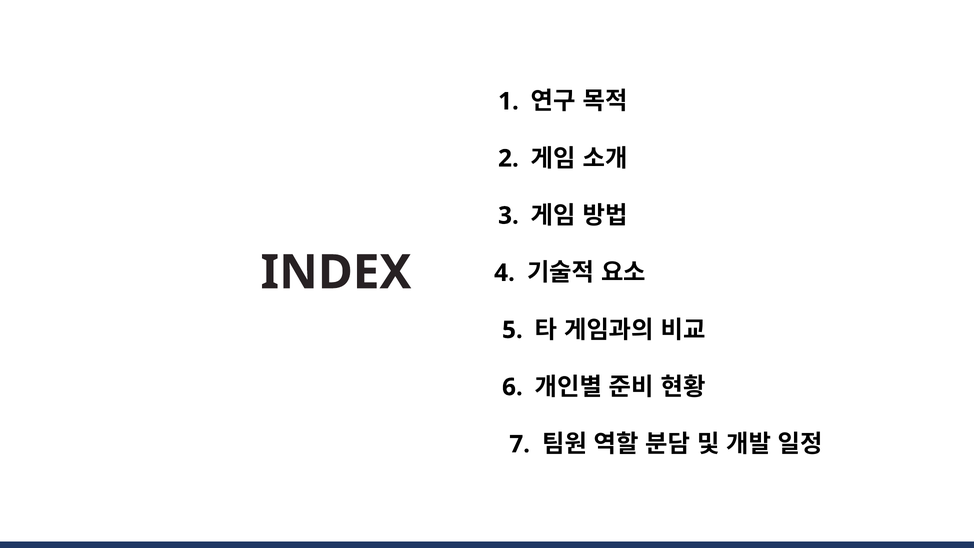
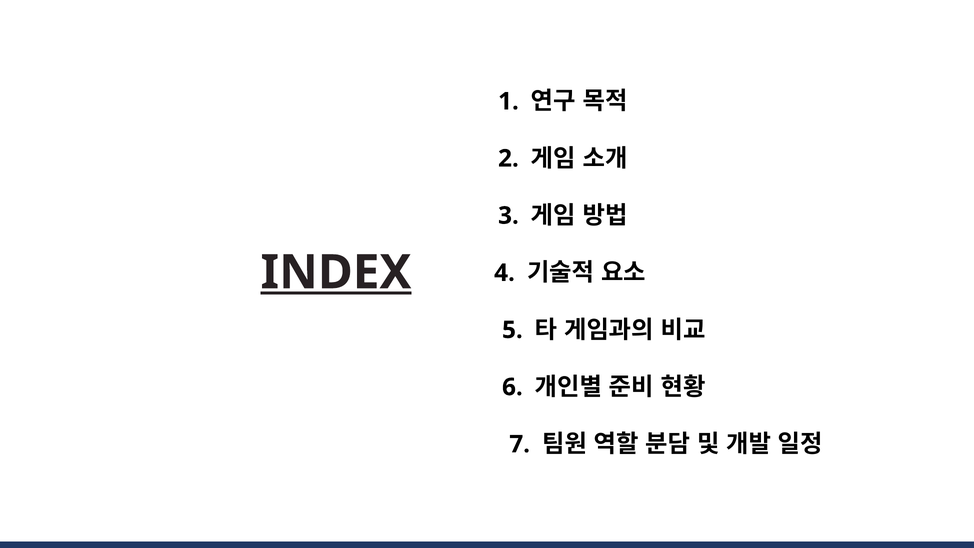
INDEX underline: none -> present (336, 272)
